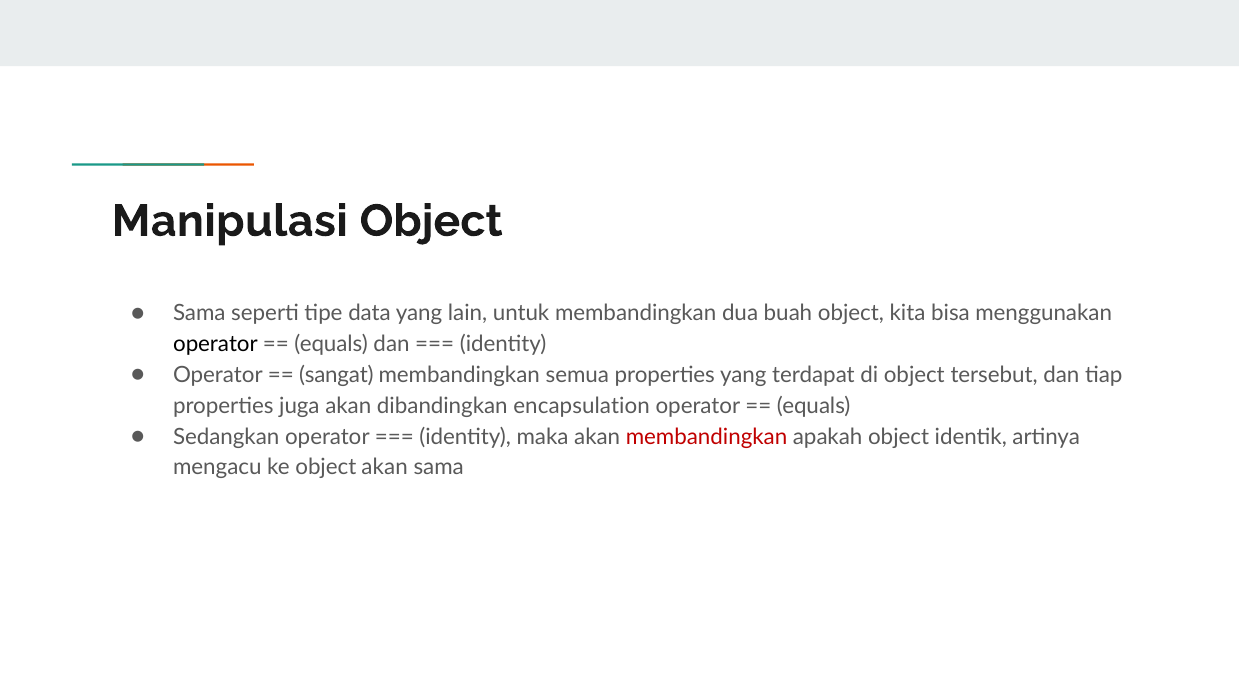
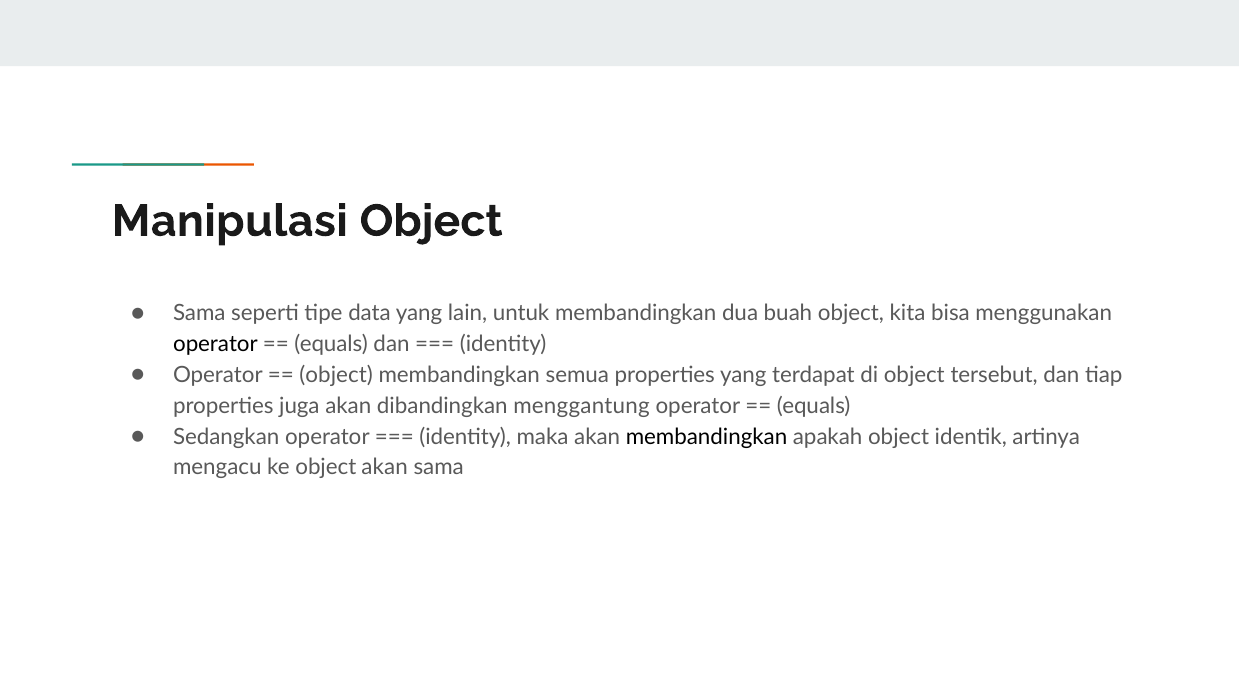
sangat: sangat -> object (336, 375)
encapsulation: encapsulation -> menggantung (582, 406)
membandingkan colour: red -> black (707, 437)
